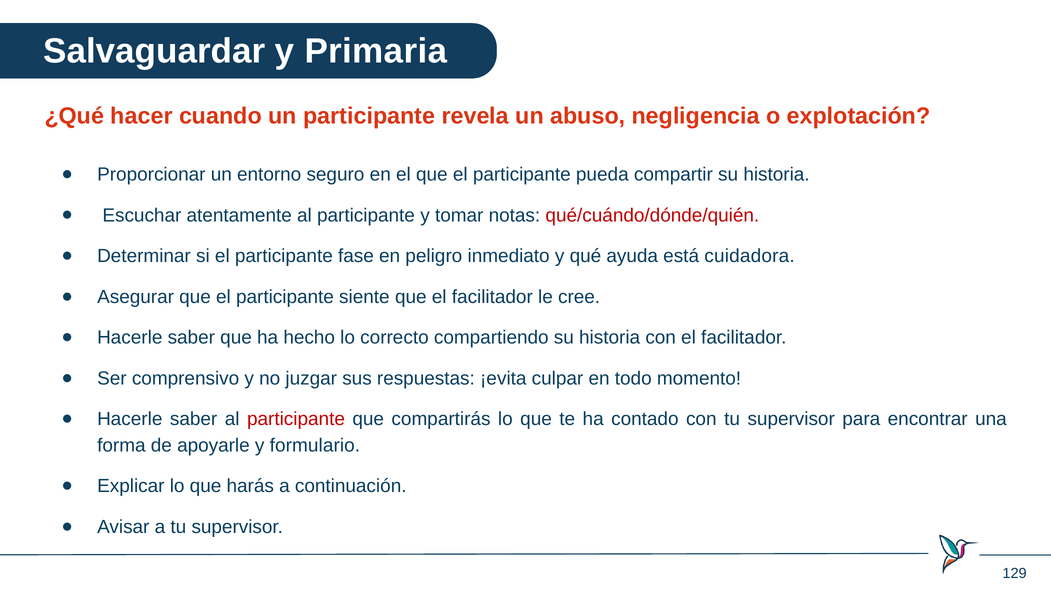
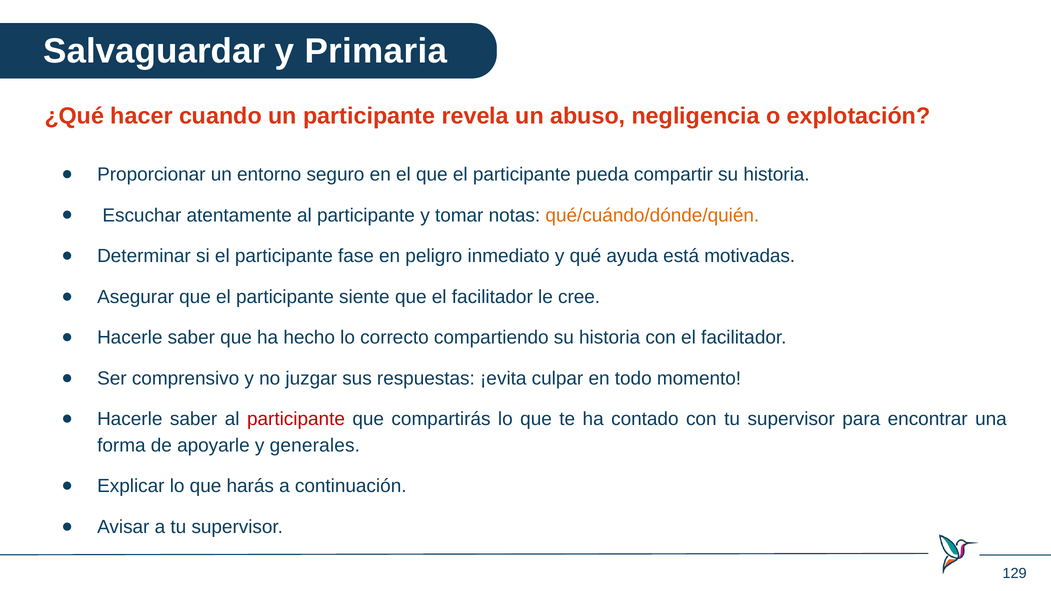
qué/cuándo/dónde/quién colour: red -> orange (652, 215)
cuidadora: cuidadora -> motivadas (750, 256)
formulario: formulario -> generales (315, 446)
